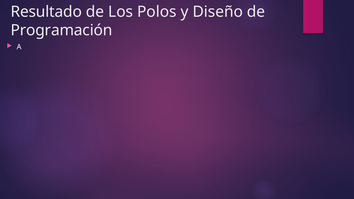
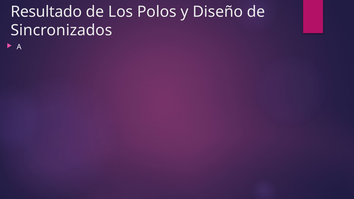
Programación: Programación -> Sincronizados (61, 30)
